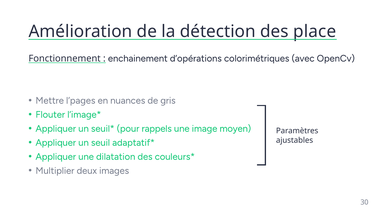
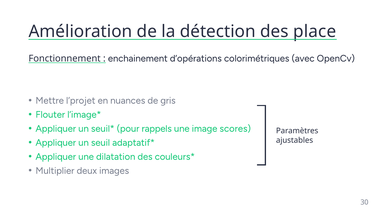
l’pages: l’pages -> l’projet (81, 100)
moyen: moyen -> scores (235, 128)
